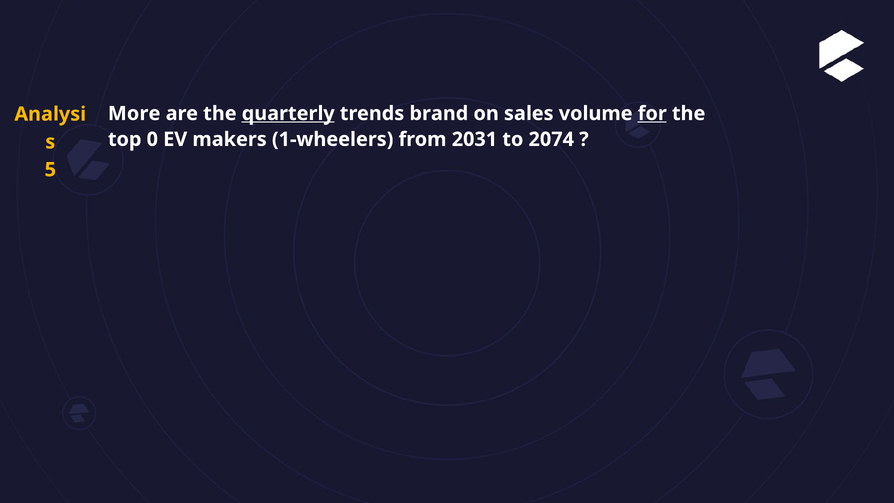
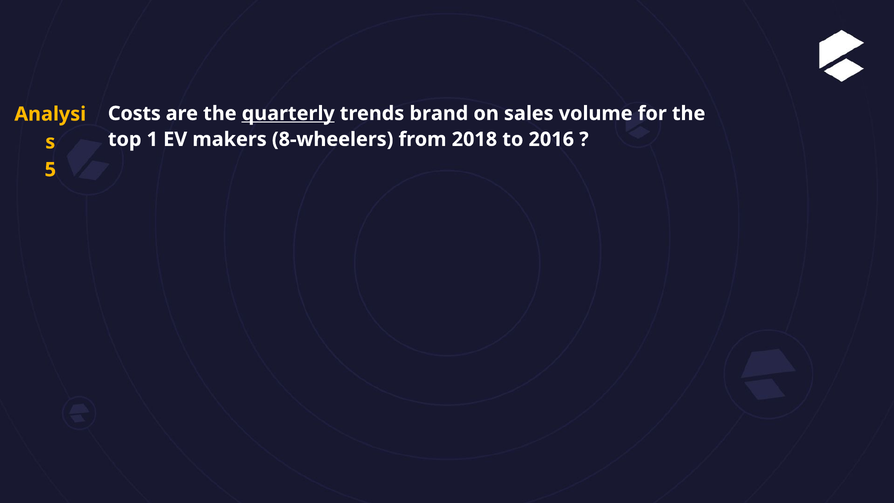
More: More -> Costs (134, 113)
for underline: present -> none (652, 113)
0: 0 -> 1 (152, 139)
1-wheelers: 1-wheelers -> 8-wheelers (333, 139)
2031: 2031 -> 2018 (474, 139)
2074: 2074 -> 2016 (551, 139)
